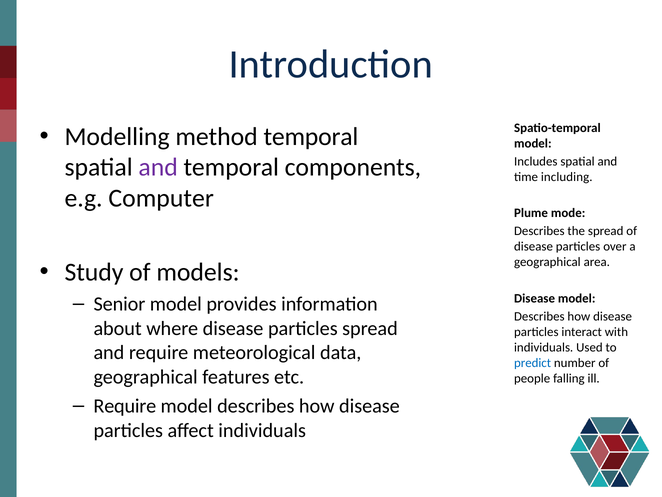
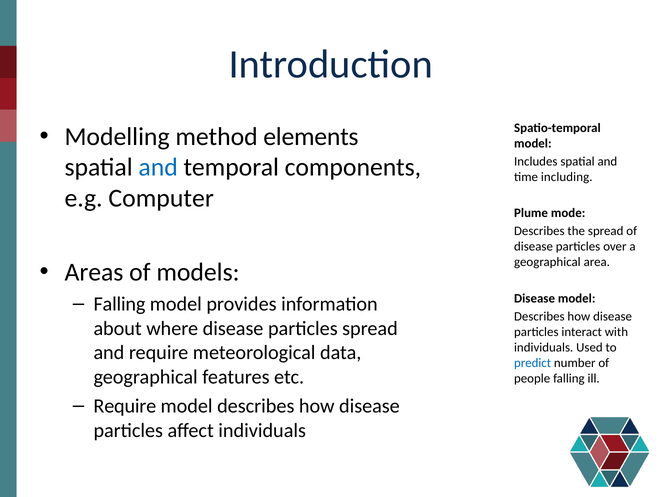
method temporal: temporal -> elements (311, 136)
and colour: purple -> blue (158, 167)
Study: Study -> Areas (94, 272)
Senior: Senior -> Falling (119, 304)
